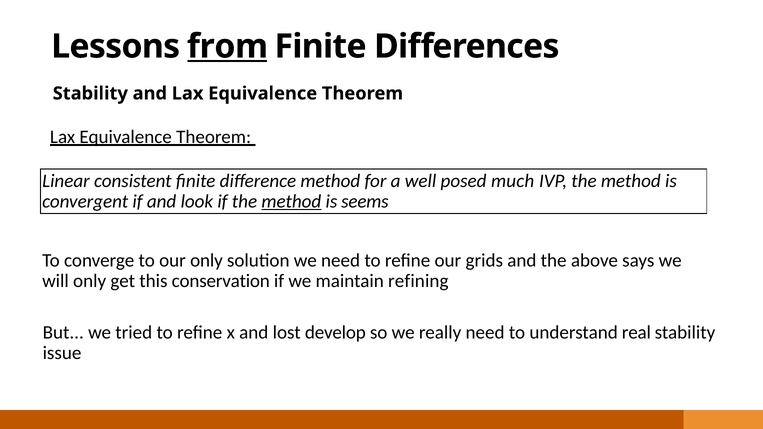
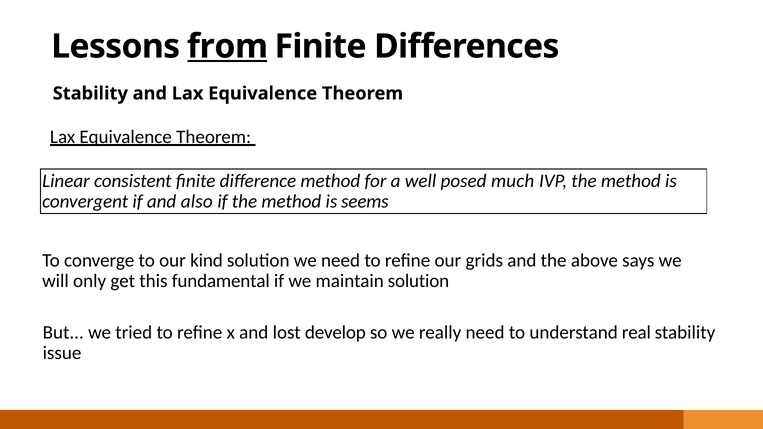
look: look -> also (197, 201)
method underline: present -> none (291, 201)
our only: only -> kind (206, 261)
conservation: conservation -> fundamental (221, 281)
maintain refining: refining -> solution (418, 281)
